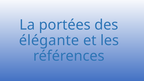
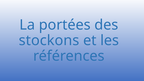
élégante: élégante -> stockons (49, 40)
